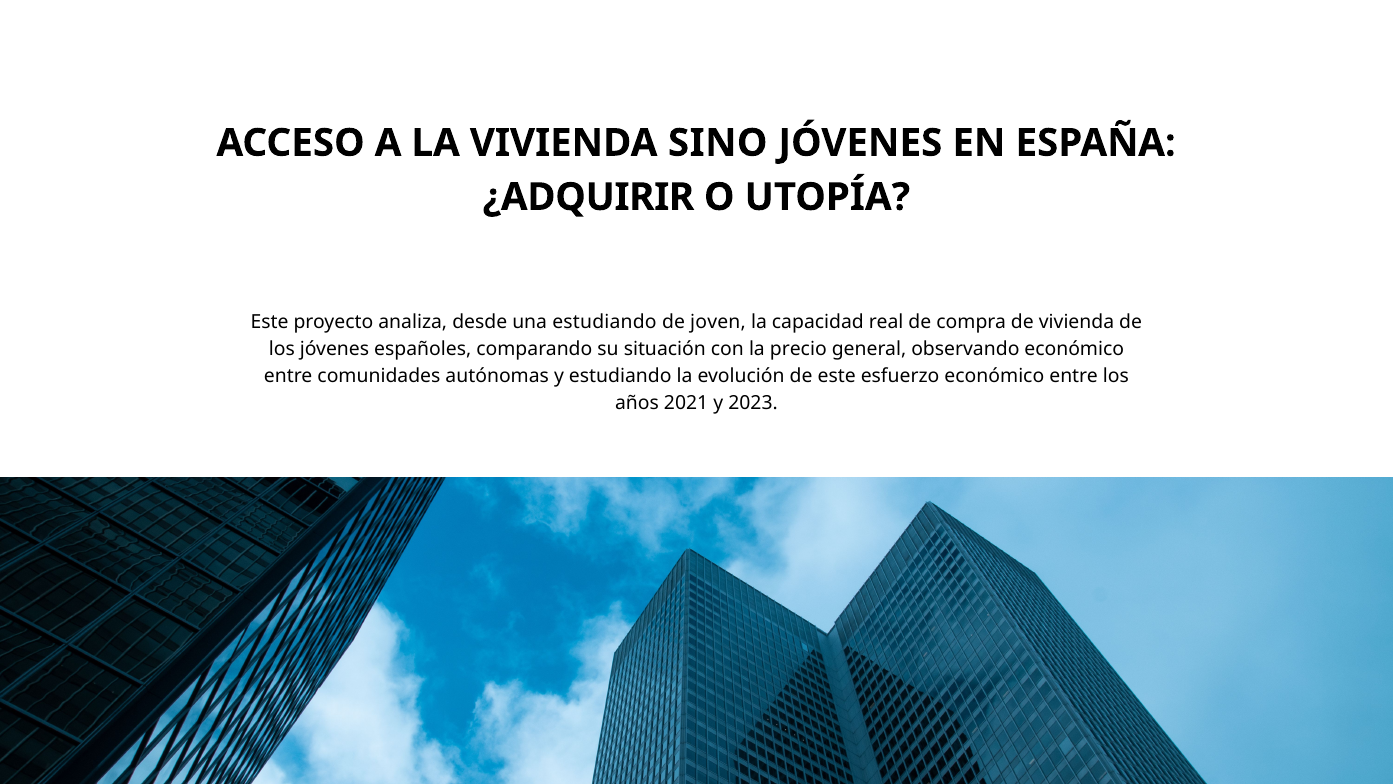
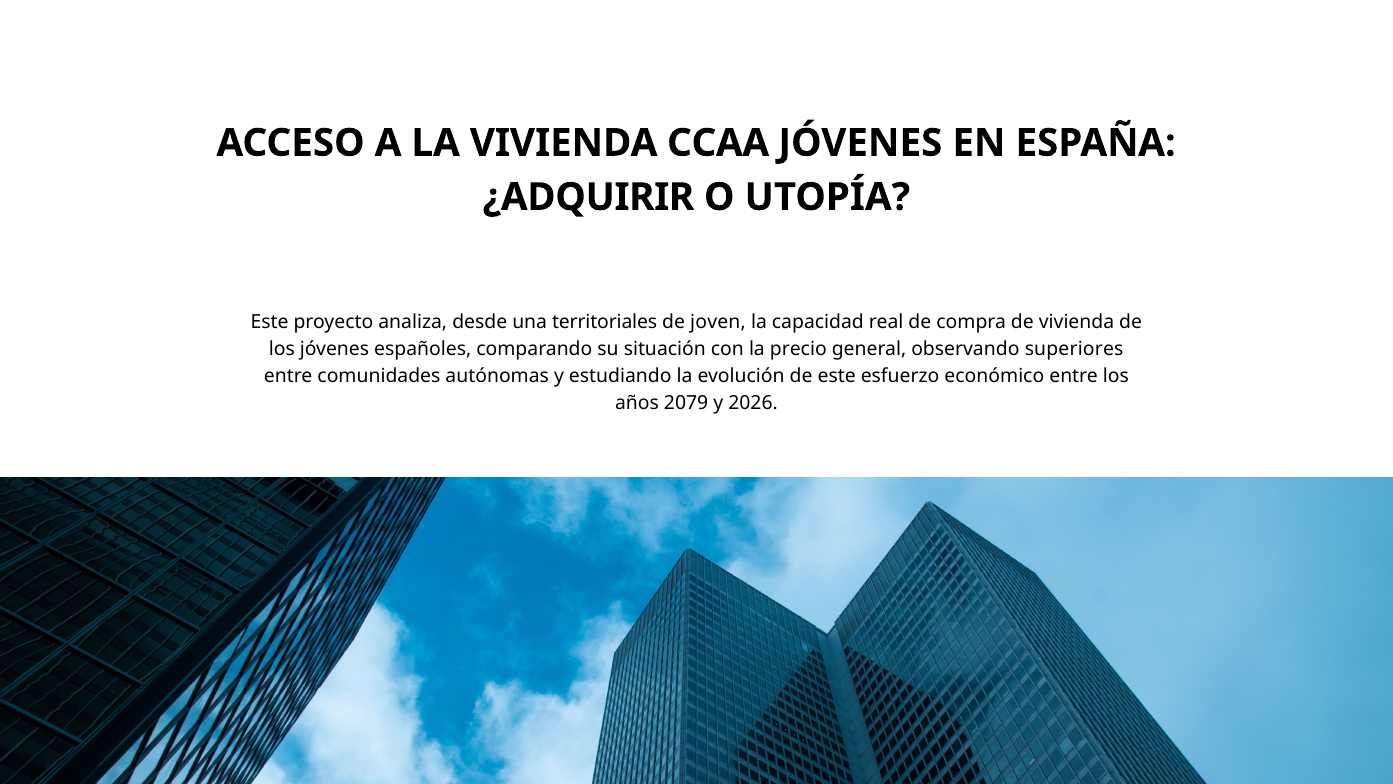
SINO: SINO -> CCAA (718, 143)
una estudiando: estudiando -> territoriales (605, 322)
observando económico: económico -> superiores (1074, 349)
2021: 2021 -> 2079 (686, 403)
2023: 2023 -> 2026 (753, 403)
